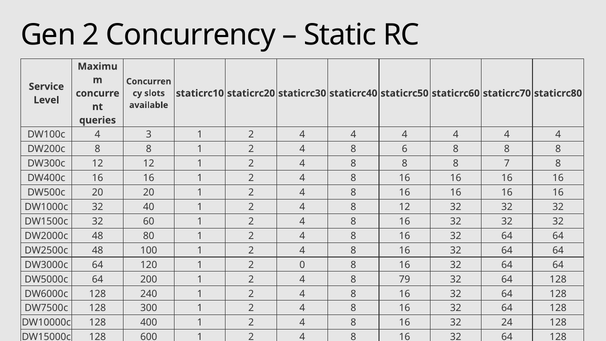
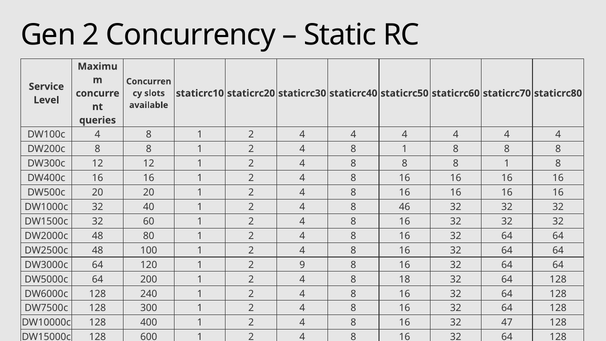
DW100c 4 3: 3 -> 8 (149, 134)
2 4 8 6: 6 -> 1 (405, 149)
8 8 8 7: 7 -> 1 (507, 163)
8 12: 12 -> 46 (405, 207)
0: 0 -> 9 (302, 265)
79: 79 -> 18 (405, 279)
24: 24 -> 47 (507, 323)
